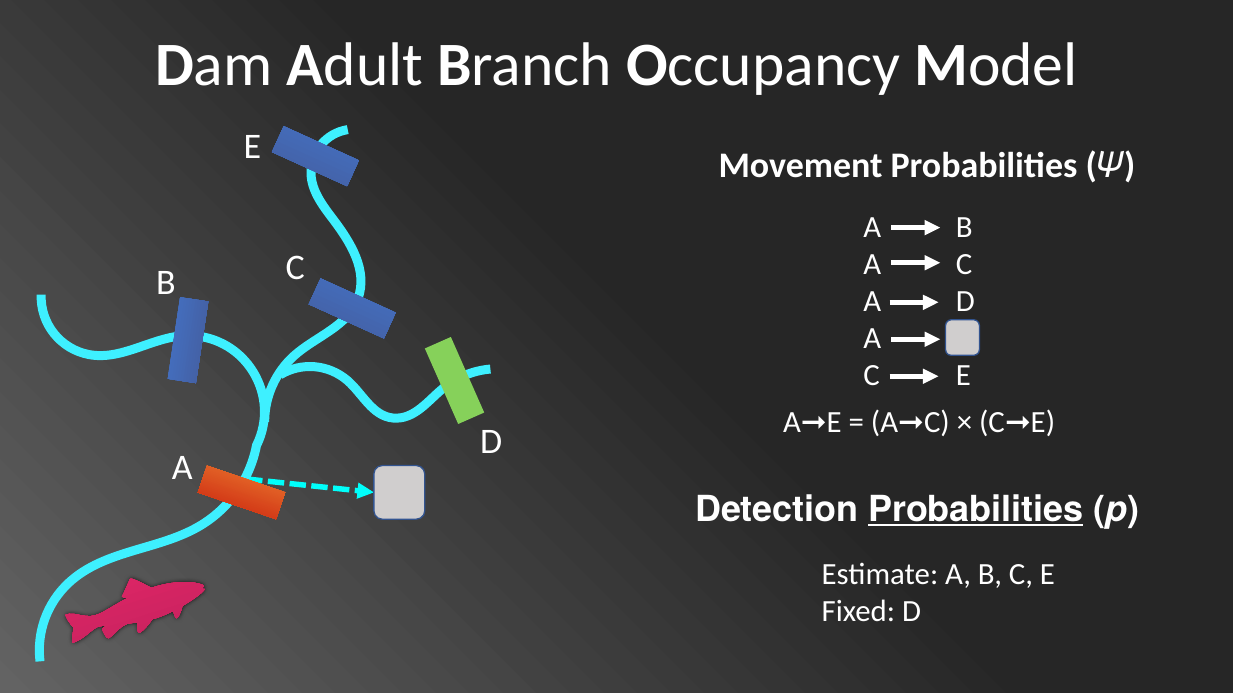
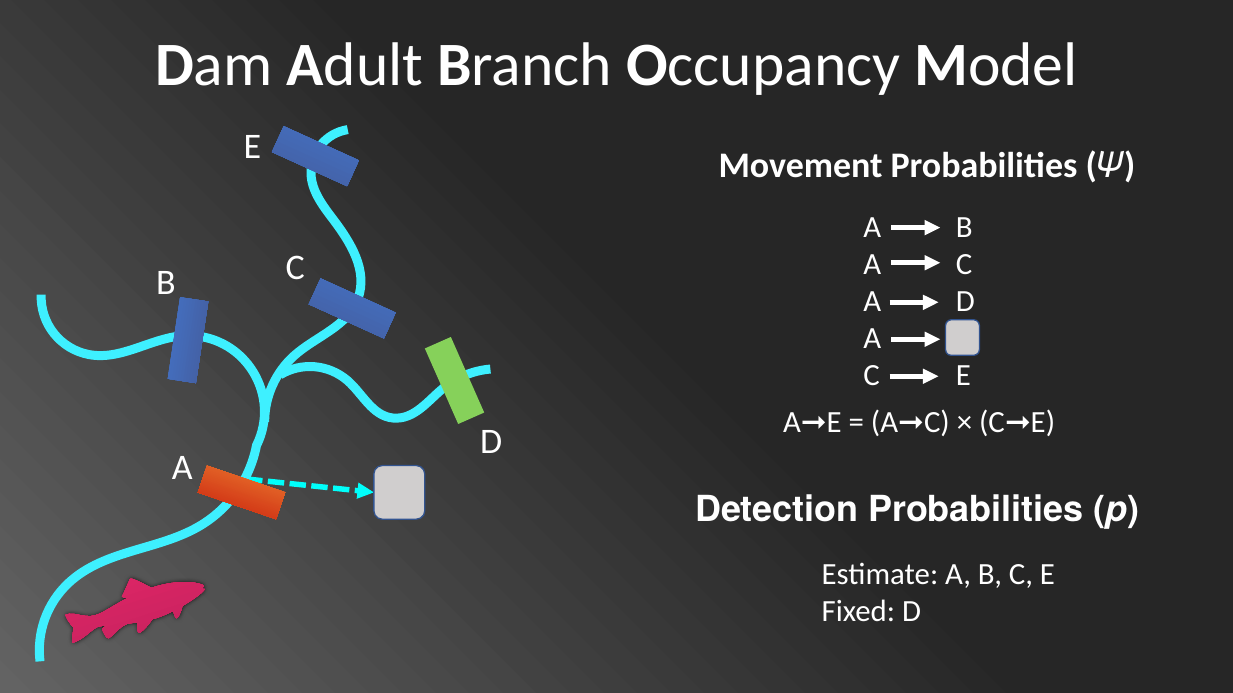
Probabilities underline: present -> none (976, 510)
